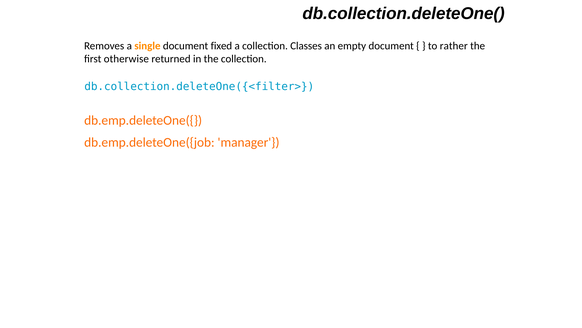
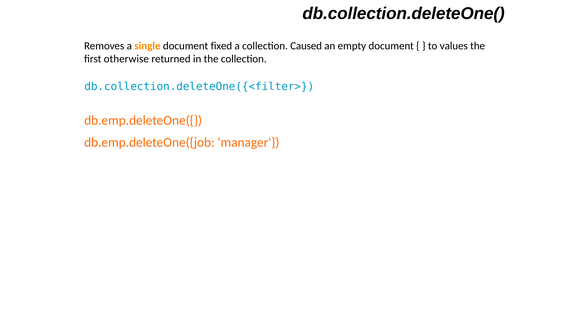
Classes: Classes -> Caused (306, 46)
rather: rather -> values (454, 46)
